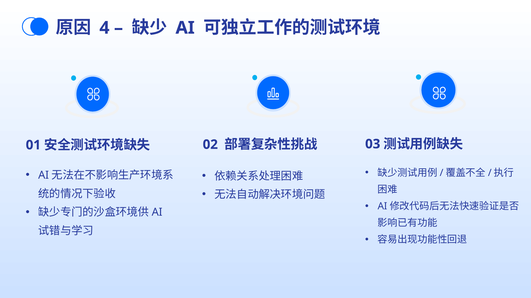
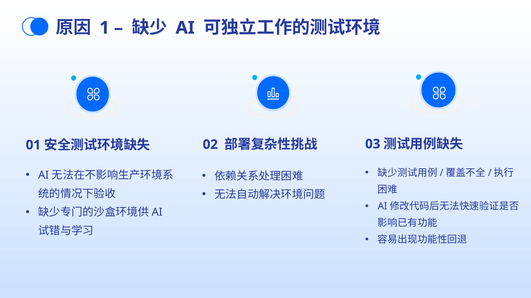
4: 4 -> 1 (104, 28)
